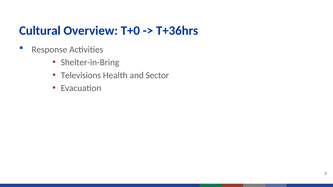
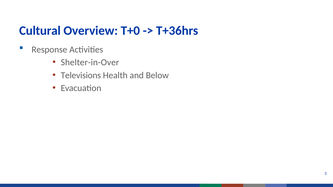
Shelter-in-Bring: Shelter-in-Bring -> Shelter-in-Over (90, 63)
Sector: Sector -> Below (157, 75)
